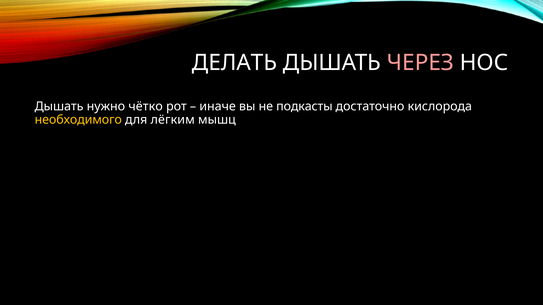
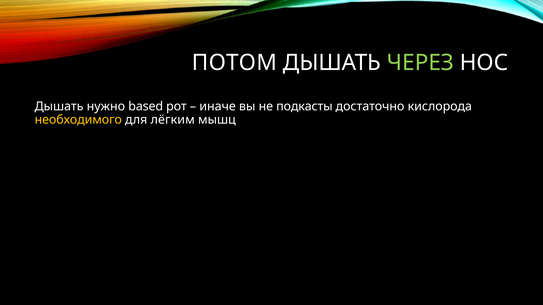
ДЕЛАТЬ: ДЕЛАТЬ -> ПОТОМ (234, 63)
ЧЕРЕЗ colour: pink -> light green (420, 63)
чётко: чётко -> based (146, 106)
